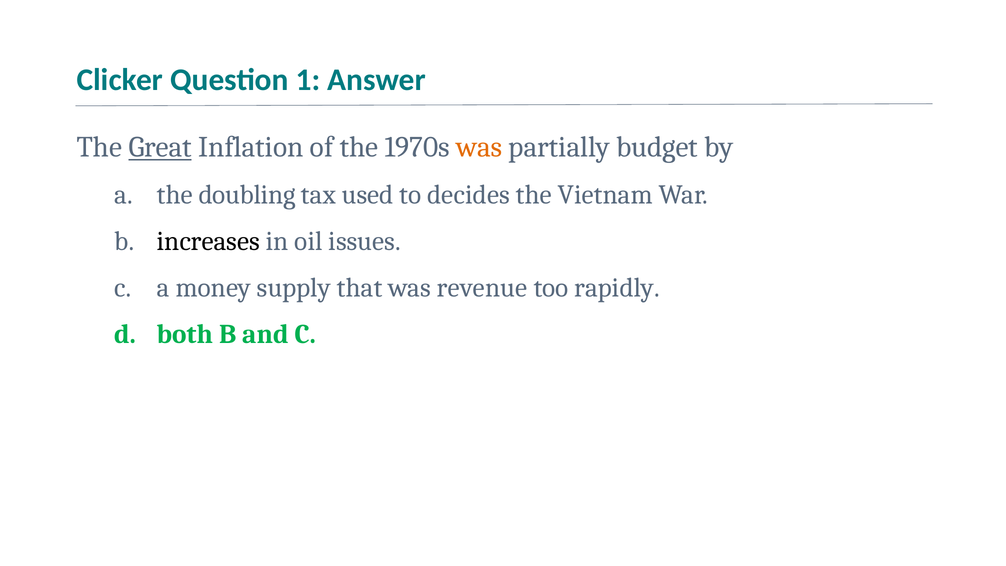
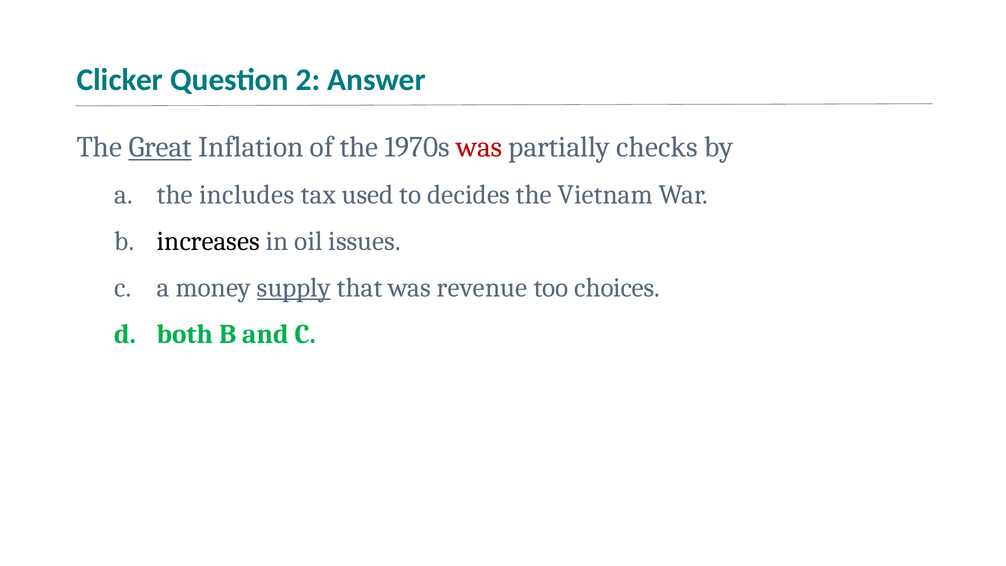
1: 1 -> 2 (308, 80)
was colour: orange -> red (479, 147)
budget: budget -> checks (657, 147)
doubling: doubling -> includes (247, 195)
supply underline: none -> present (294, 288)
rapidly: rapidly -> choices (617, 288)
